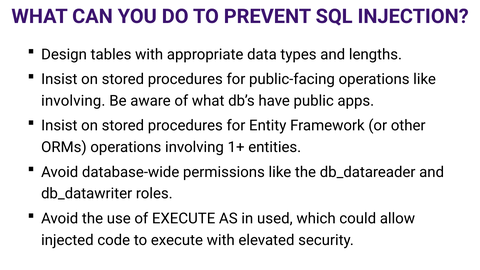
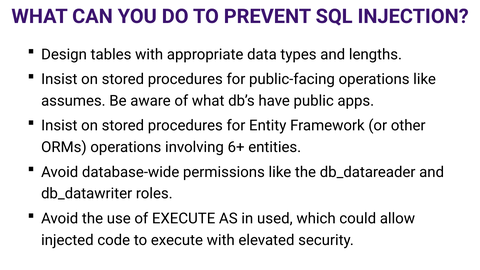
involving: involving -> assumes (73, 101)
1+: 1+ -> 6+ (236, 147)
